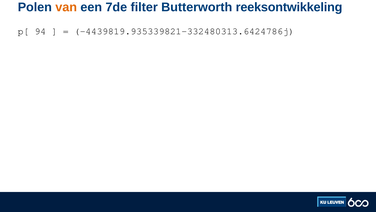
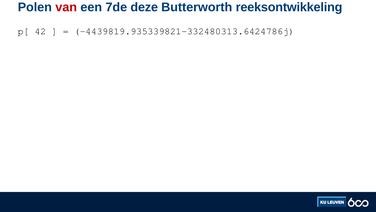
van colour: orange -> red (66, 7)
filter: filter -> deze (144, 7)
94: 94 -> 42 (40, 31)
